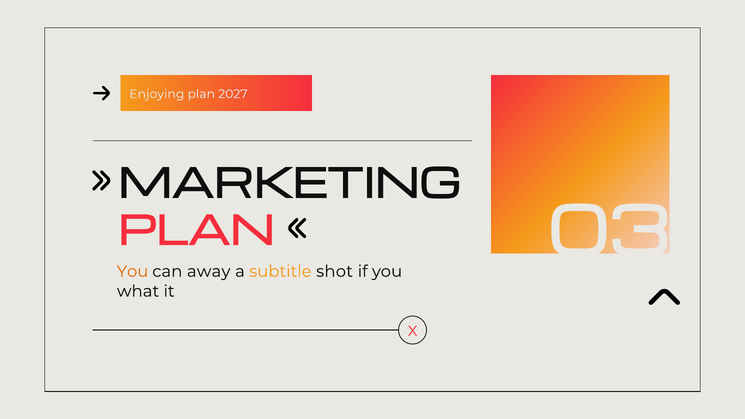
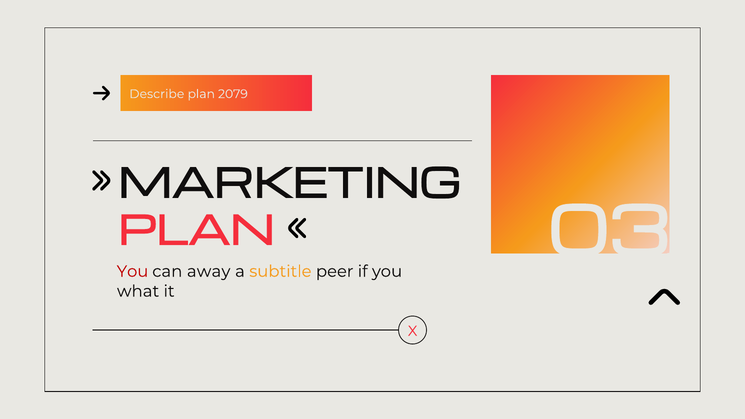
Enjoying: Enjoying -> Describe (157, 94)
2027: 2027 -> 2079 (233, 94)
You colour: orange -> red (133, 271)
shot: shot -> peer (335, 271)
